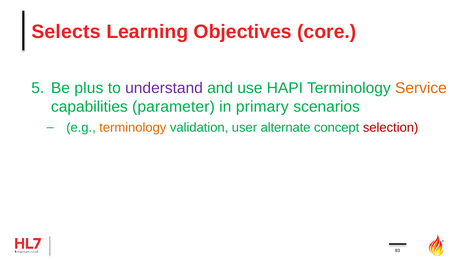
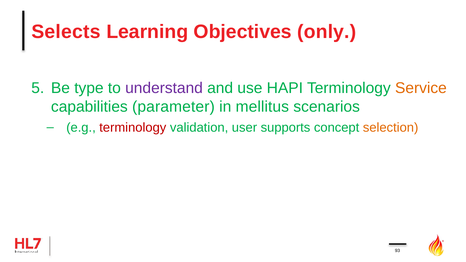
core: core -> only (327, 32)
plus: plus -> type (89, 88)
primary: primary -> mellitus (262, 107)
terminology colour: orange -> red (133, 128)
alternate: alternate -> supports (285, 128)
selection colour: red -> orange (391, 128)
